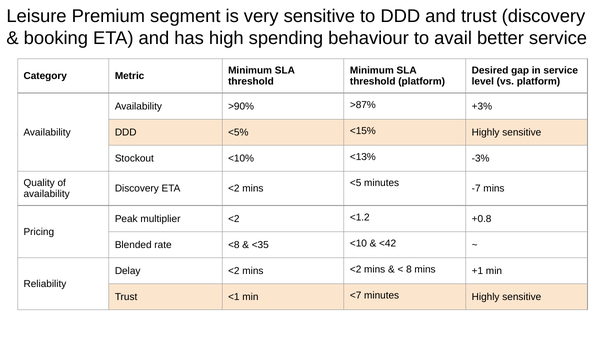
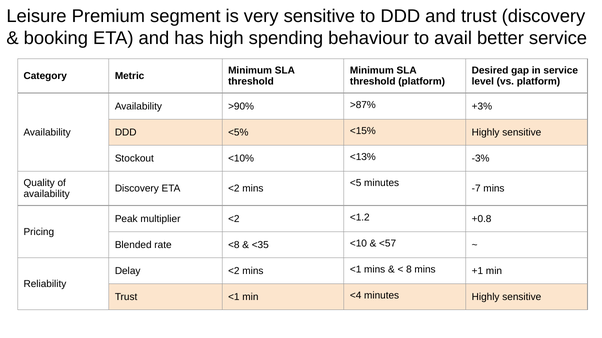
<42: <42 -> <57 (388, 244)
mins <2: <2 -> <1 (356, 270)
<7: <7 -> <4 (356, 296)
